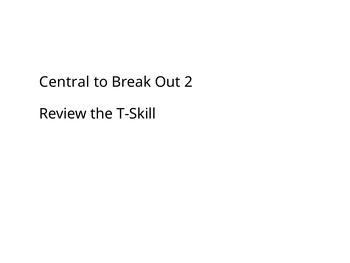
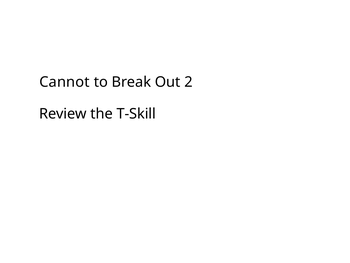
Central: Central -> Cannot (64, 82)
